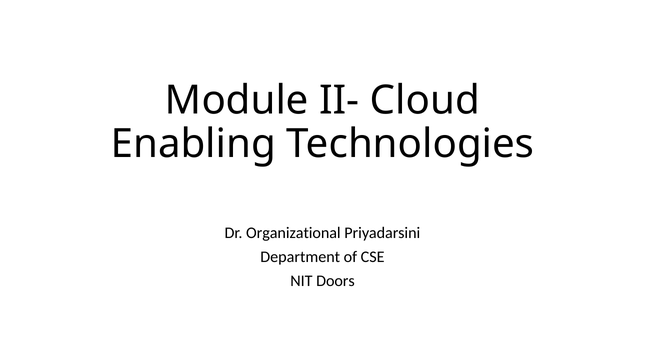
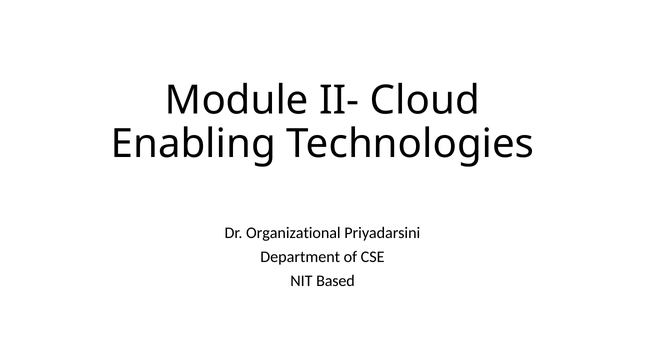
Doors: Doors -> Based (335, 281)
